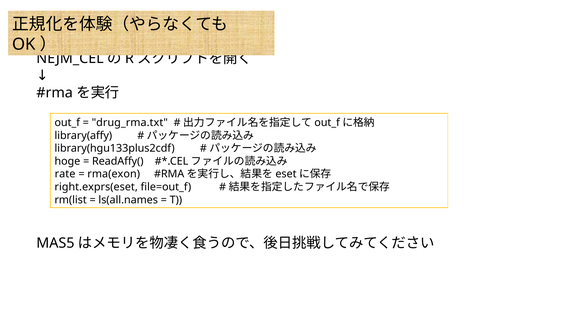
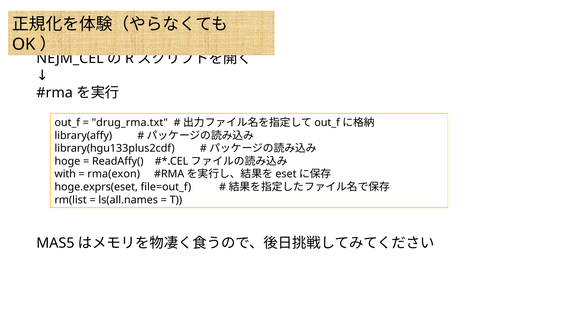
rate: rate -> with (65, 174)
right.exprs(eset: right.exprs(eset -> hoge.exprs(eset (96, 187)
